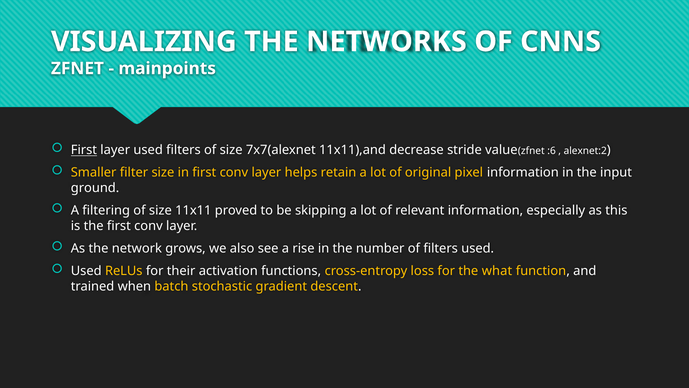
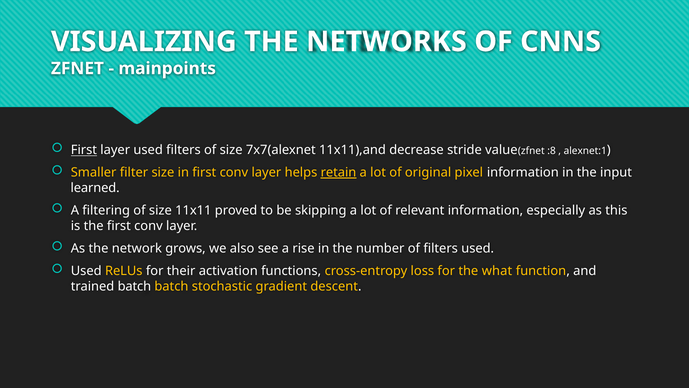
:6: :6 -> :8 (552, 151)
alexnet:2: alexnet:2 -> alexnet:1 (585, 151)
retain underline: none -> present (338, 172)
ground: ground -> learned (95, 188)
trained when: when -> batch (134, 286)
